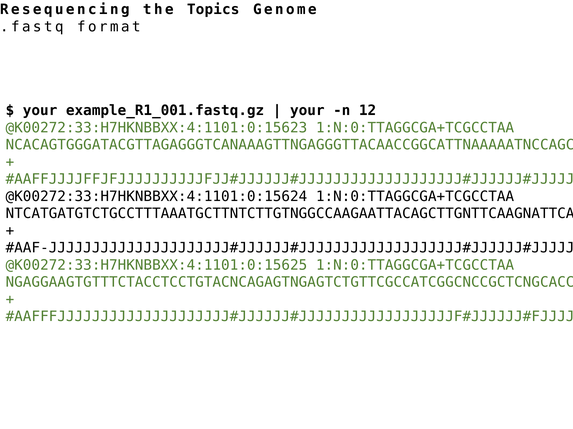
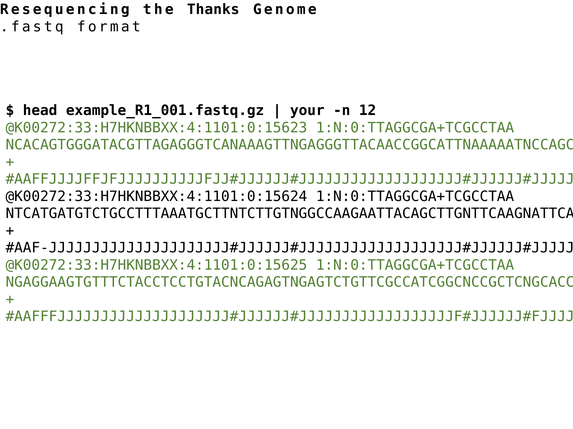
Topics: Topics -> Thanks (213, 10)
your: your -> head (40, 111)
